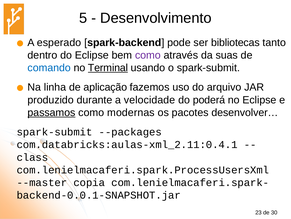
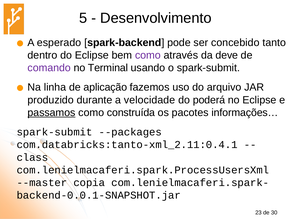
bibliotecas: bibliotecas -> concebido (235, 42)
suas: suas -> deve (227, 55)
comando colour: blue -> purple (49, 68)
Terminal underline: present -> none (108, 68)
modernas: modernas -> construída (131, 112)
desenvolver…: desenvolver… -> informações… (245, 112)
com.databricks:aulas-xml_2.11:0.4.1: com.databricks:aulas-xml_2.11:0.4.1 -> com.databricks:tanto-xml_2.11:0.4.1 (127, 144)
